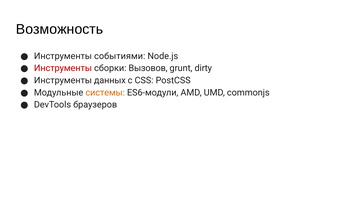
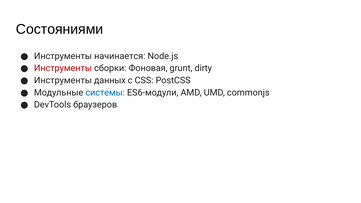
Возможность: Возможность -> Состояниями (60, 29)
событиями: событиями -> начинается (120, 56)
Вызовов: Вызовов -> Фоновая (148, 68)
системы colour: orange -> blue (105, 93)
